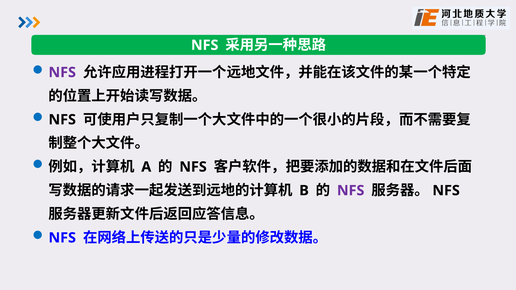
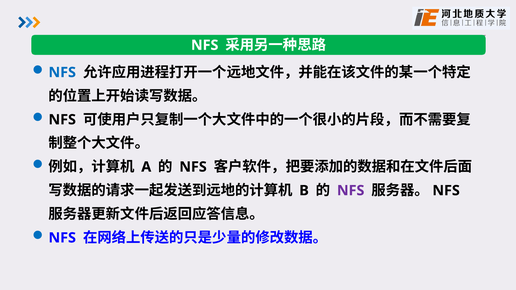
NFS colour: purple -> blue (62, 72)
